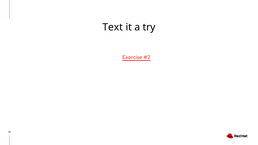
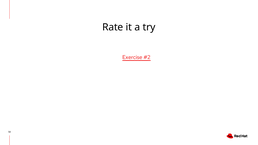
Text: Text -> Rate (113, 27)
